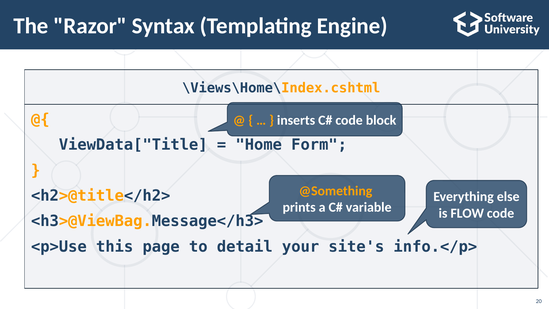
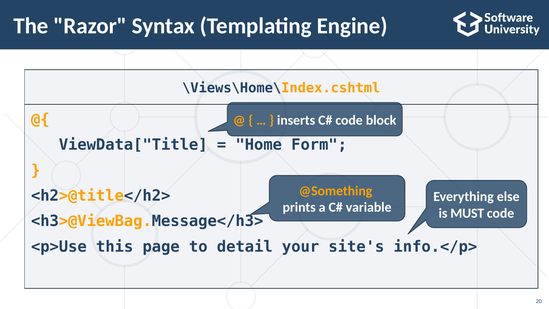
FLOW: FLOW -> MUST (467, 213)
